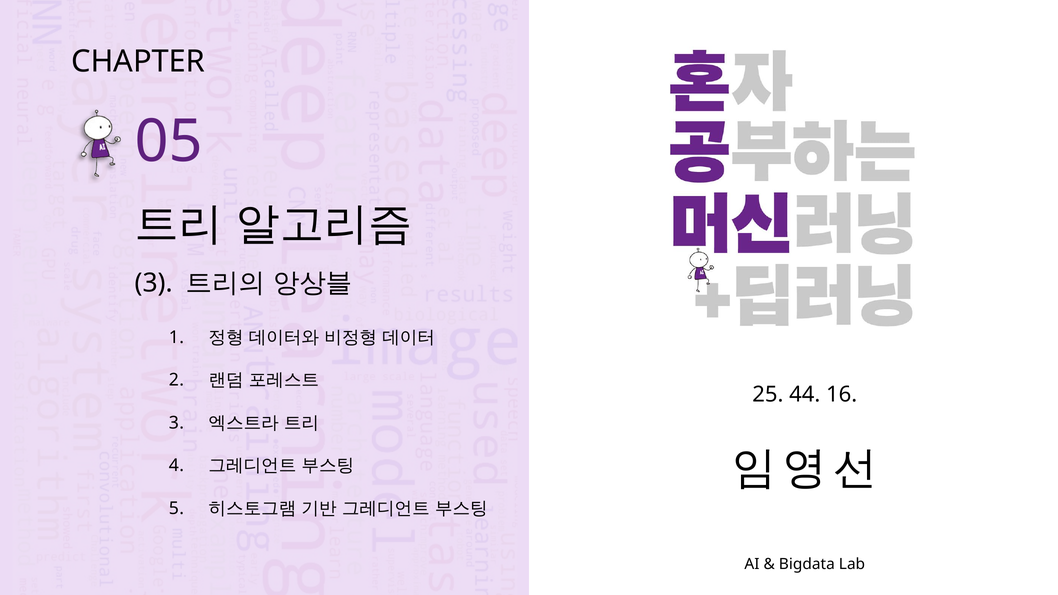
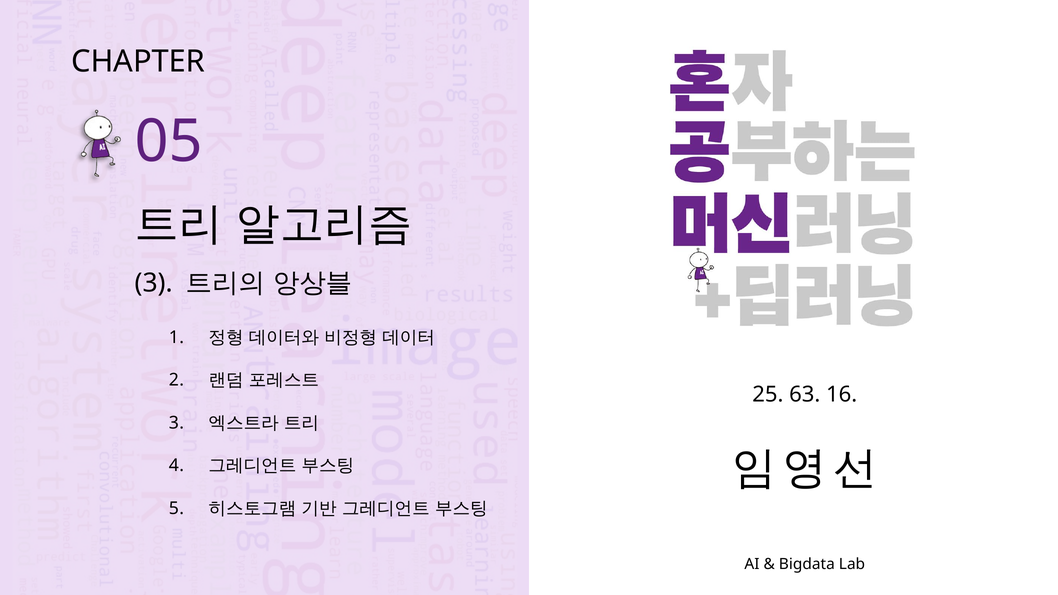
44: 44 -> 63 (805, 394)
